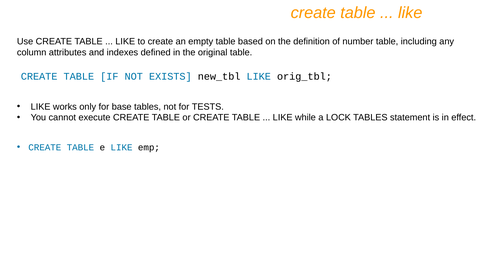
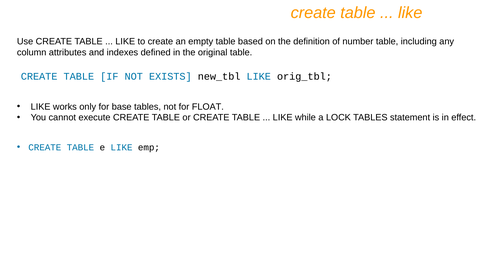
TESTS: TESTS -> FLOAT (208, 107)
